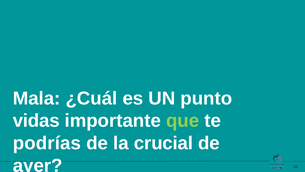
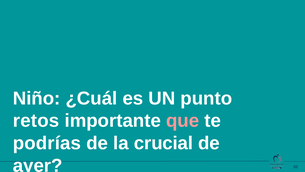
Mala: Mala -> Niño (37, 98)
vidas: vidas -> retos (36, 120)
que colour: light green -> pink (183, 120)
